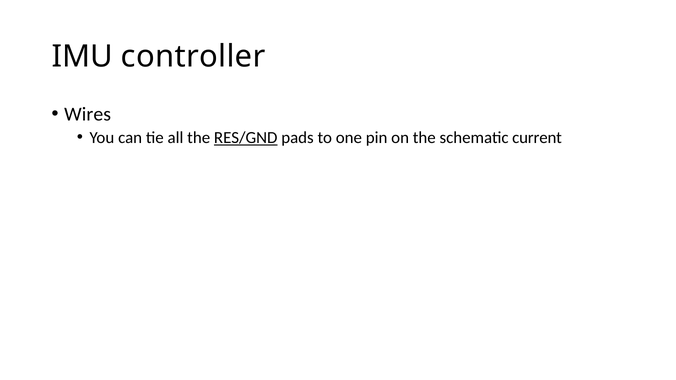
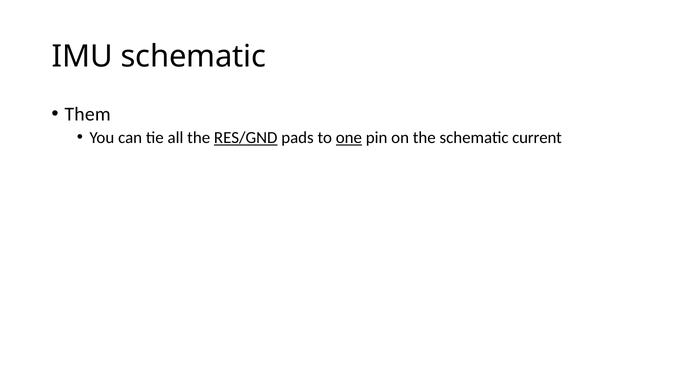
IMU controller: controller -> schematic (193, 57)
Wires: Wires -> Them (88, 114)
one underline: none -> present (349, 138)
